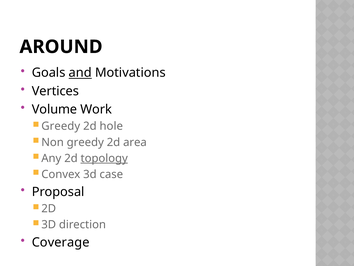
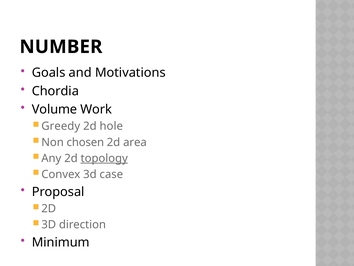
AROUND: AROUND -> NUMBER (61, 47)
and underline: present -> none (80, 73)
Vertices: Vertices -> Chordia (55, 91)
Non greedy: greedy -> chosen (85, 142)
Coverage: Coverage -> Minimum (61, 242)
